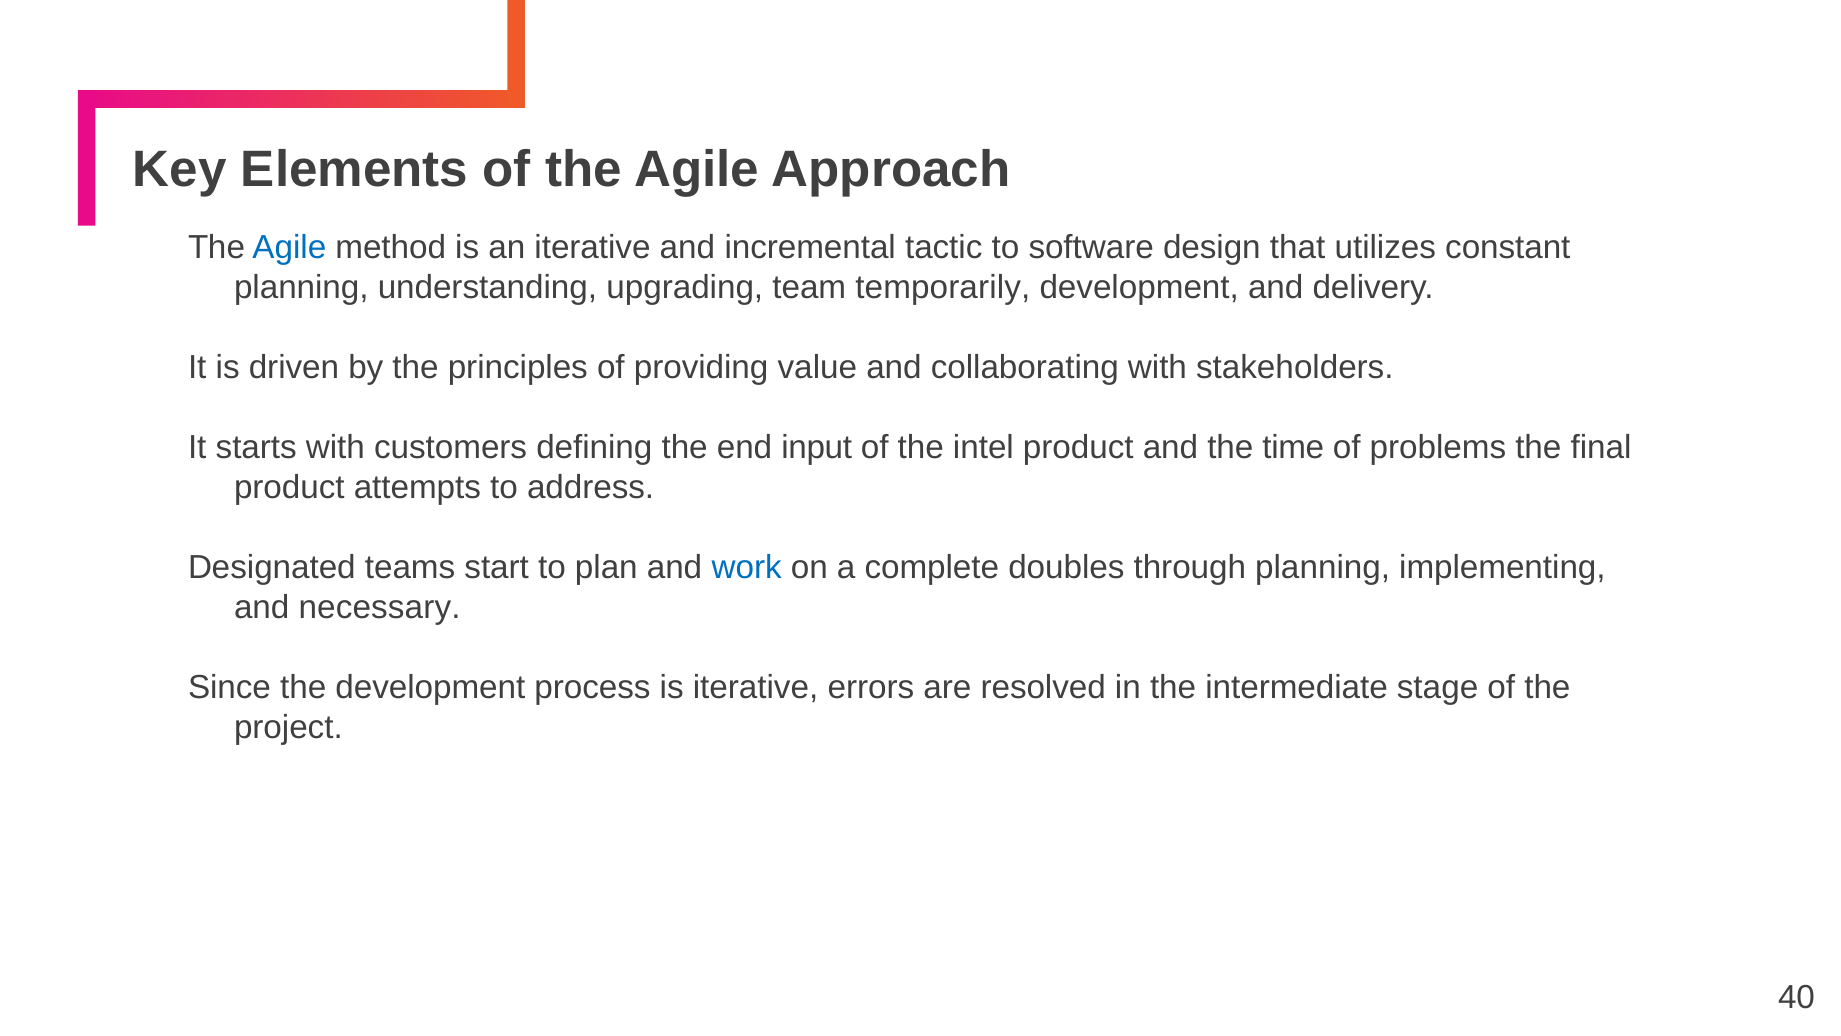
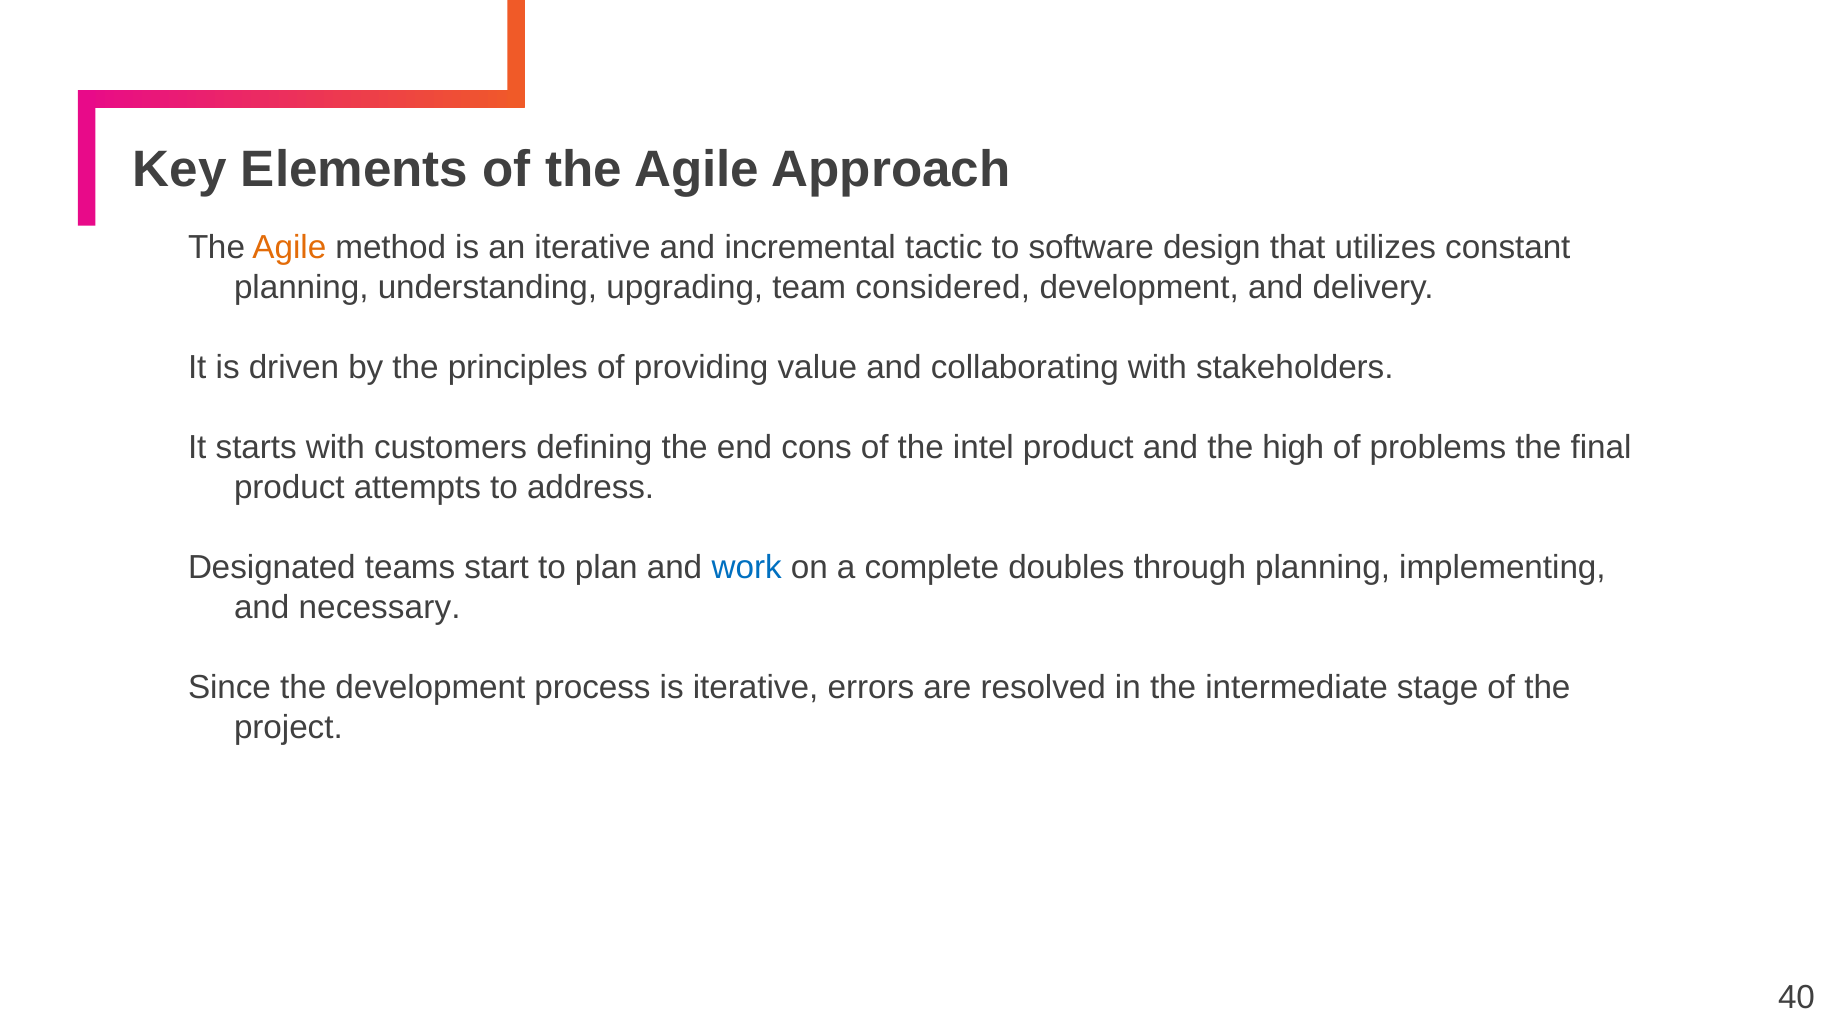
Agile colour: blue -> orange (289, 248)
temporarily: temporarily -> considered (943, 288)
input: input -> cons (817, 447)
time: time -> high (1293, 447)
